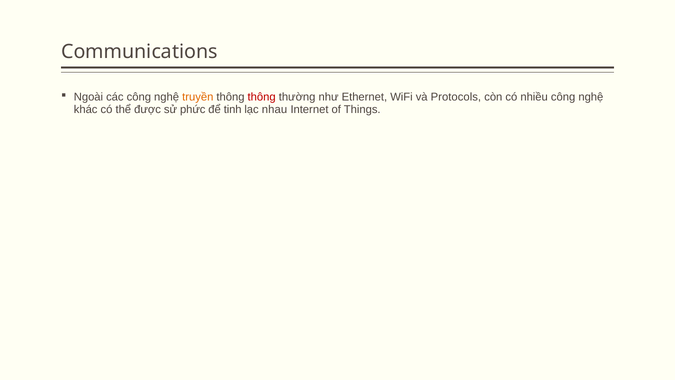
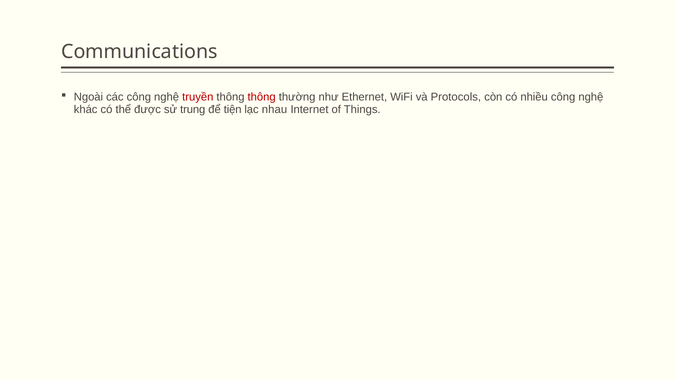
truyền colour: orange -> red (198, 97)
phức: phức -> trung (193, 109)
tinh: tinh -> tiện (233, 109)
